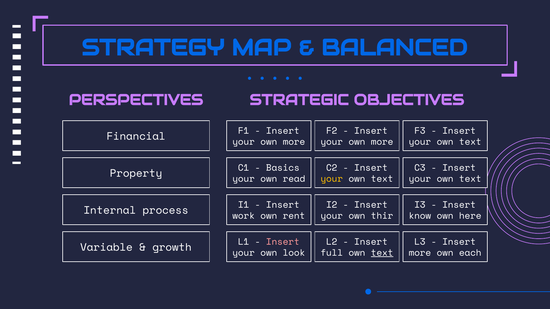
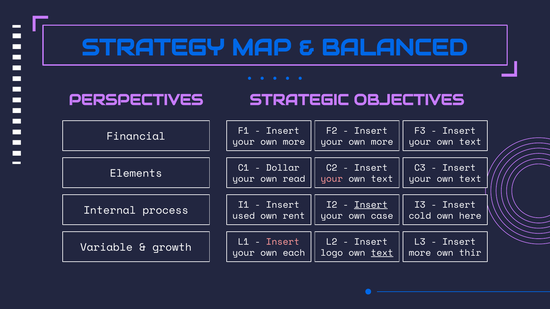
Basics: Basics -> Dollar (283, 168)
Property: Property -> Elements (136, 174)
your colour: yellow -> pink (332, 179)
Insert underline: none -> present (371, 205)
work: work -> used (244, 216)
thir: thir -> case (382, 216)
know: know -> cold (420, 216)
look: look -> each (294, 253)
full: full -> logo (332, 253)
each: each -> thir (470, 253)
